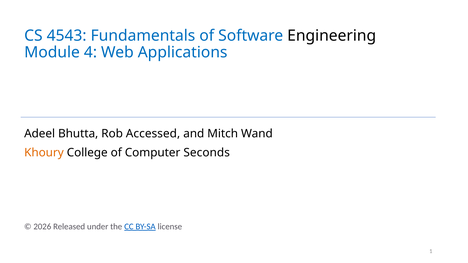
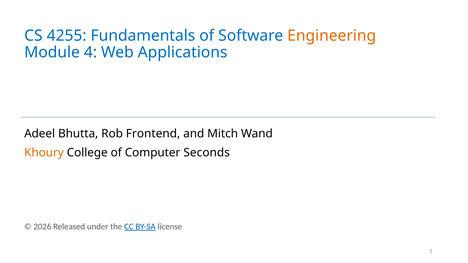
4543: 4543 -> 4255 (67, 36)
Engineering colour: black -> orange (332, 36)
Accessed: Accessed -> Frontend (153, 134)
